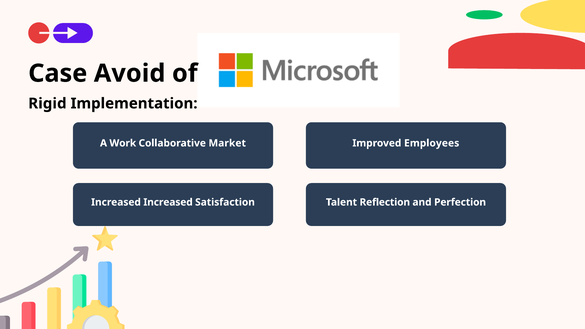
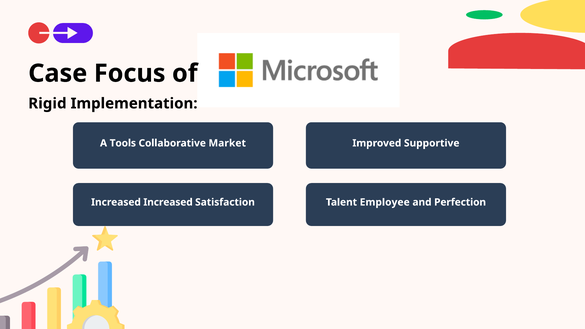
Avoid: Avoid -> Focus (130, 73)
Work: Work -> Tools (123, 143)
Employees: Employees -> Supportive (432, 143)
Reflection: Reflection -> Employee (385, 202)
